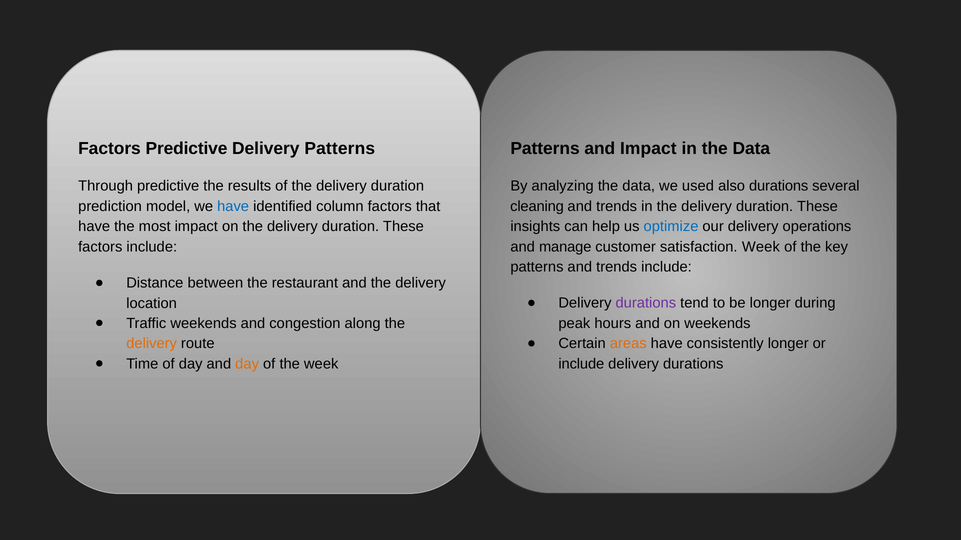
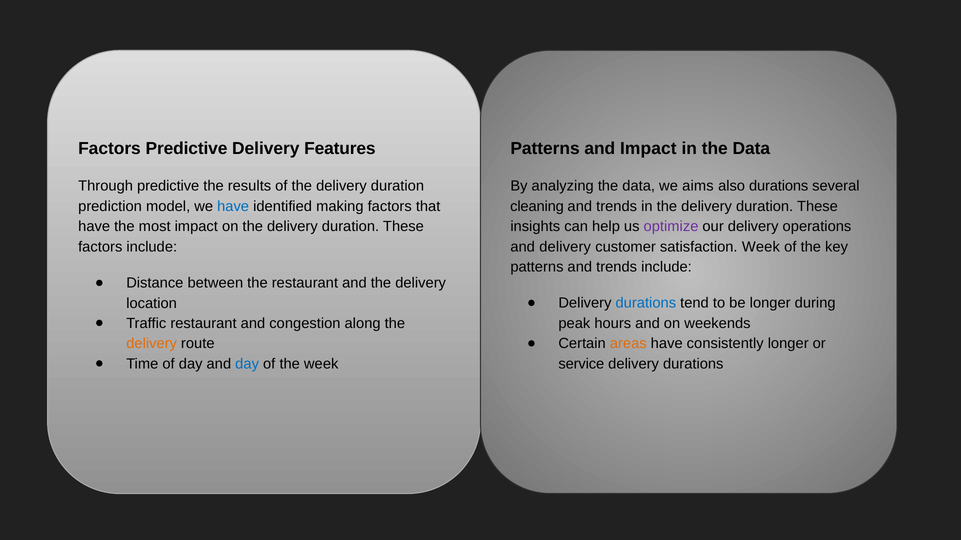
Delivery Patterns: Patterns -> Features (340, 149)
used: used -> aims (698, 186)
column: column -> making (340, 207)
optimize colour: blue -> purple (671, 227)
and manage: manage -> delivery (565, 247)
durations colour: purple -> blue (646, 303)
Traffic weekends: weekends -> restaurant (204, 324)
day colour: orange -> blue (247, 364)
include: include -> service (581, 364)
